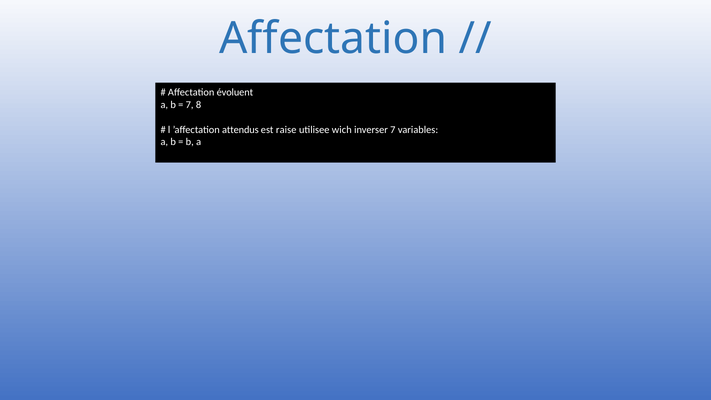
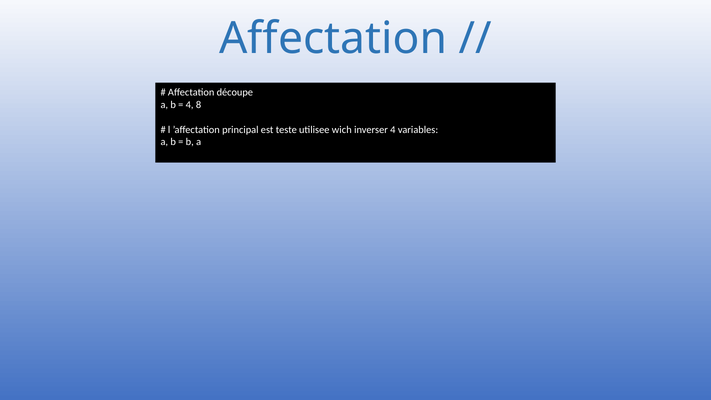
évoluent: évoluent -> découpe (235, 92)
7: 7 -> 4 (190, 105)
attendus: attendus -> principal (240, 130)
raise: raise -> teste (286, 130)
inverser 7: 7 -> 4 (393, 130)
